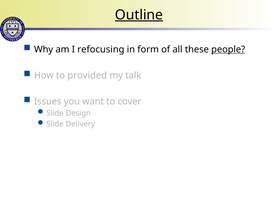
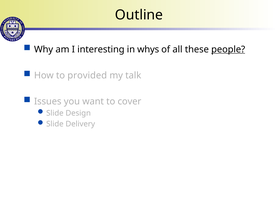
Outline underline: present -> none (139, 15)
refocusing: refocusing -> interesting (101, 49)
form: form -> whys (148, 49)
